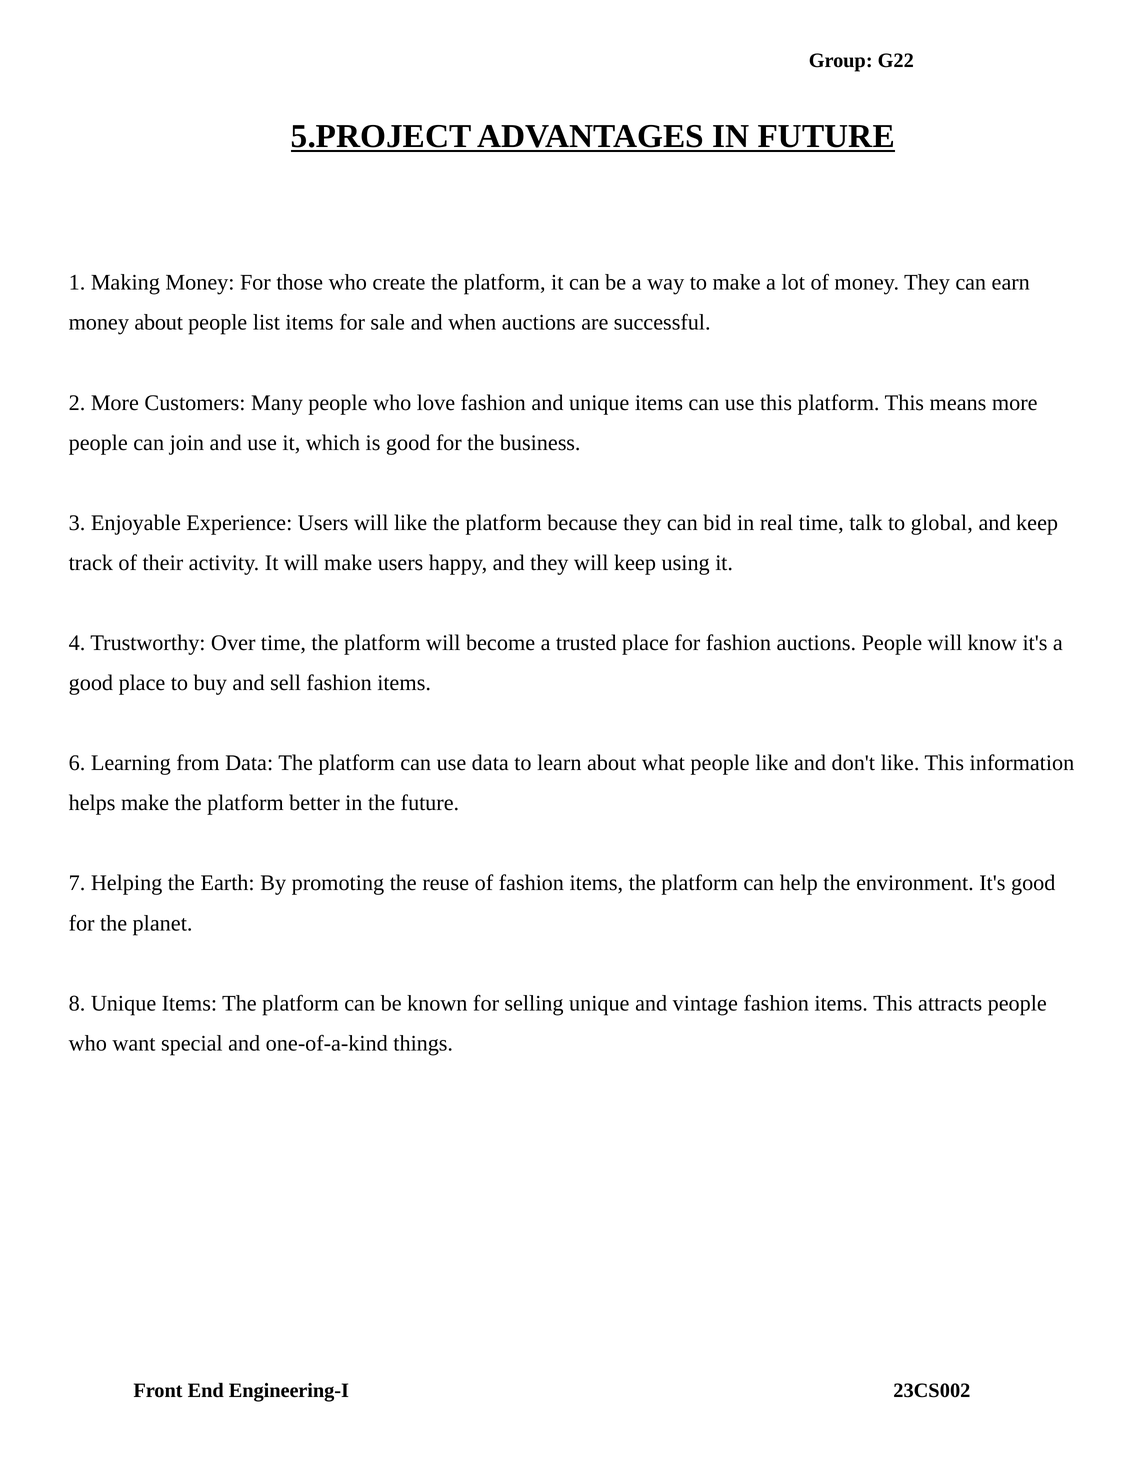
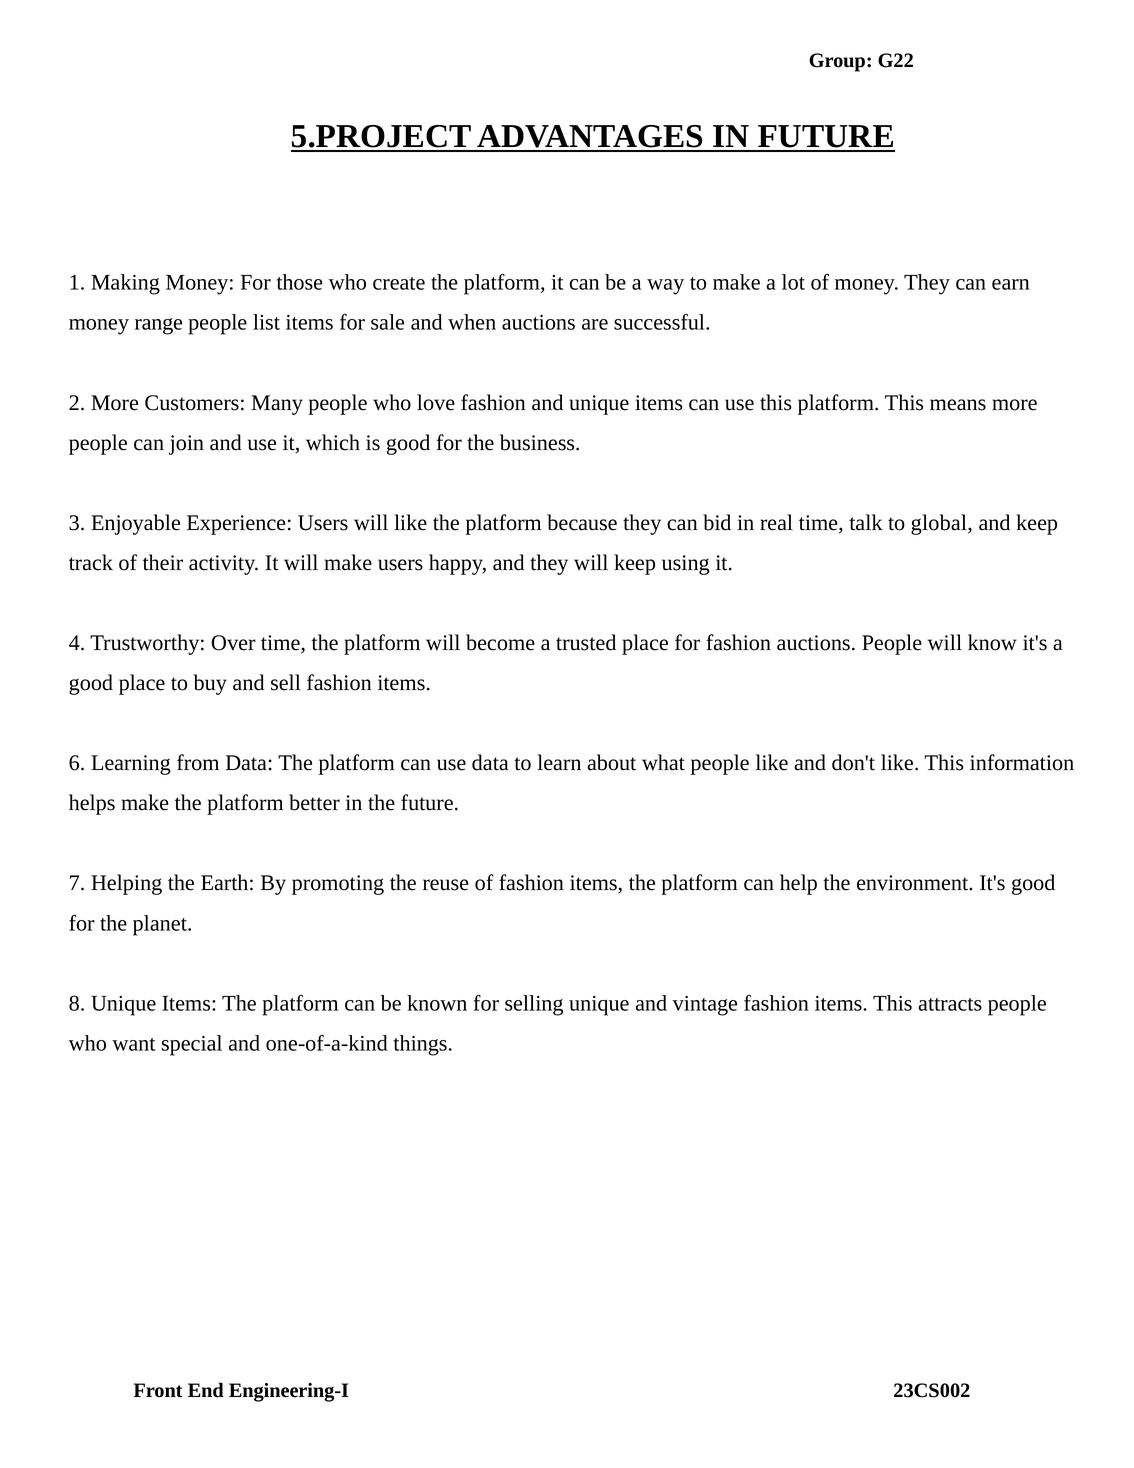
money about: about -> range (159, 323)
